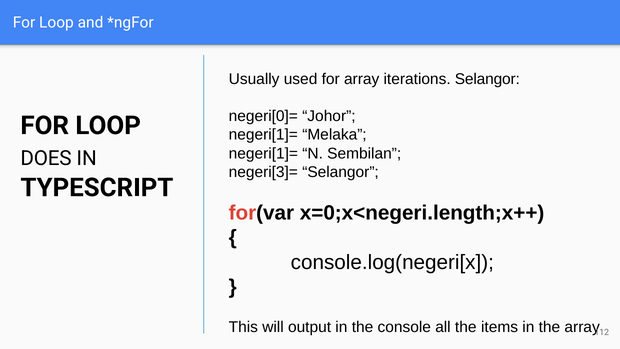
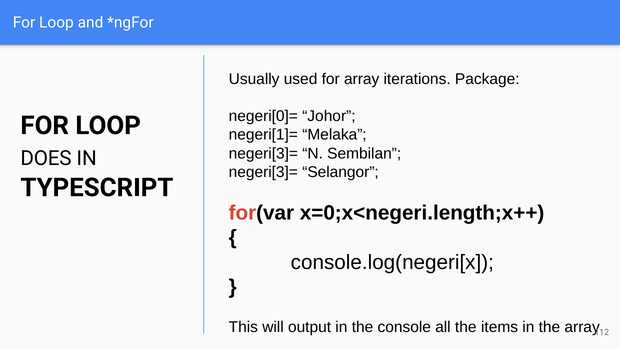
iterations Selangor: Selangor -> Package (487, 79)
negeri[1]=: negeri[1]= -> negeri[3]= (263, 153)
